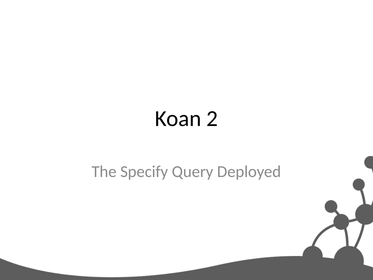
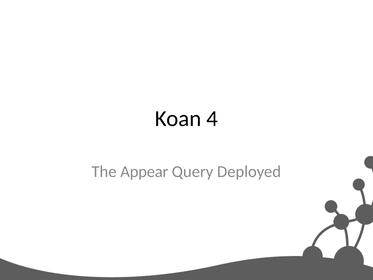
2: 2 -> 4 (212, 118)
Specify: Specify -> Appear (144, 171)
